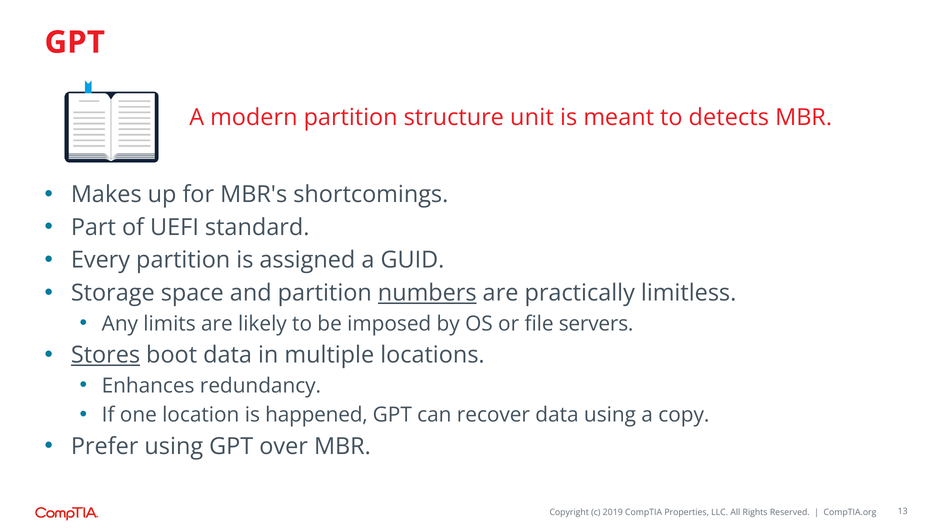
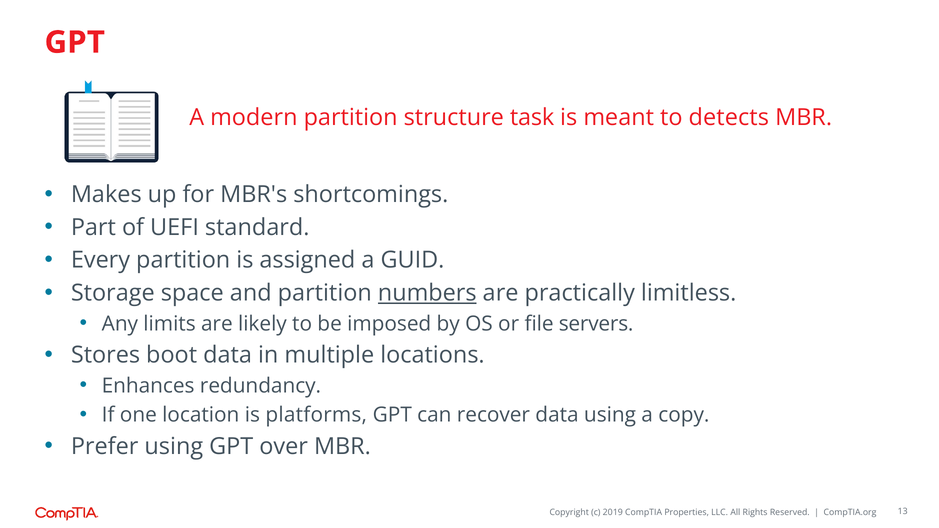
unit: unit -> task (532, 117)
Stores underline: present -> none (106, 355)
happened: happened -> platforms (316, 415)
